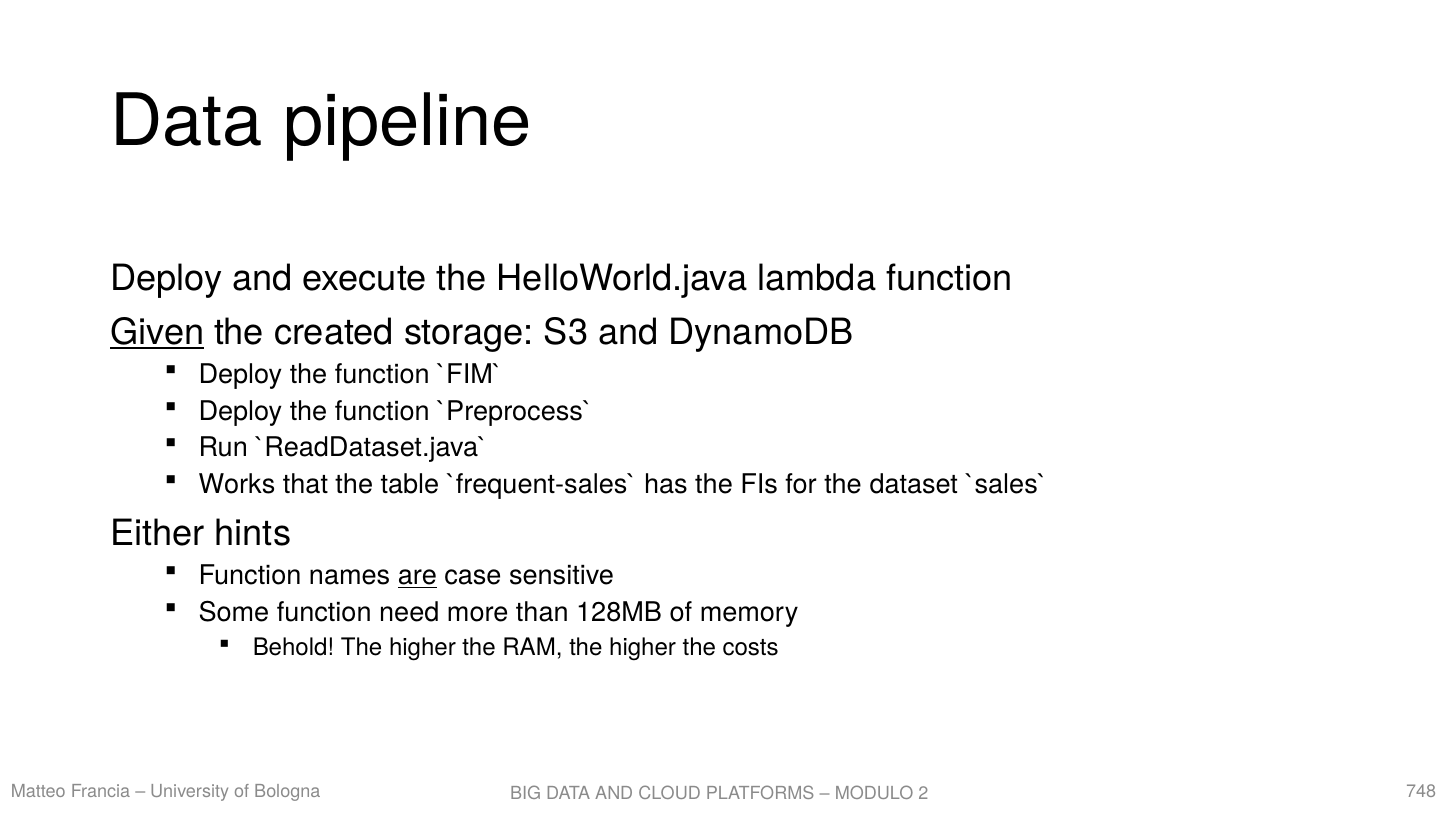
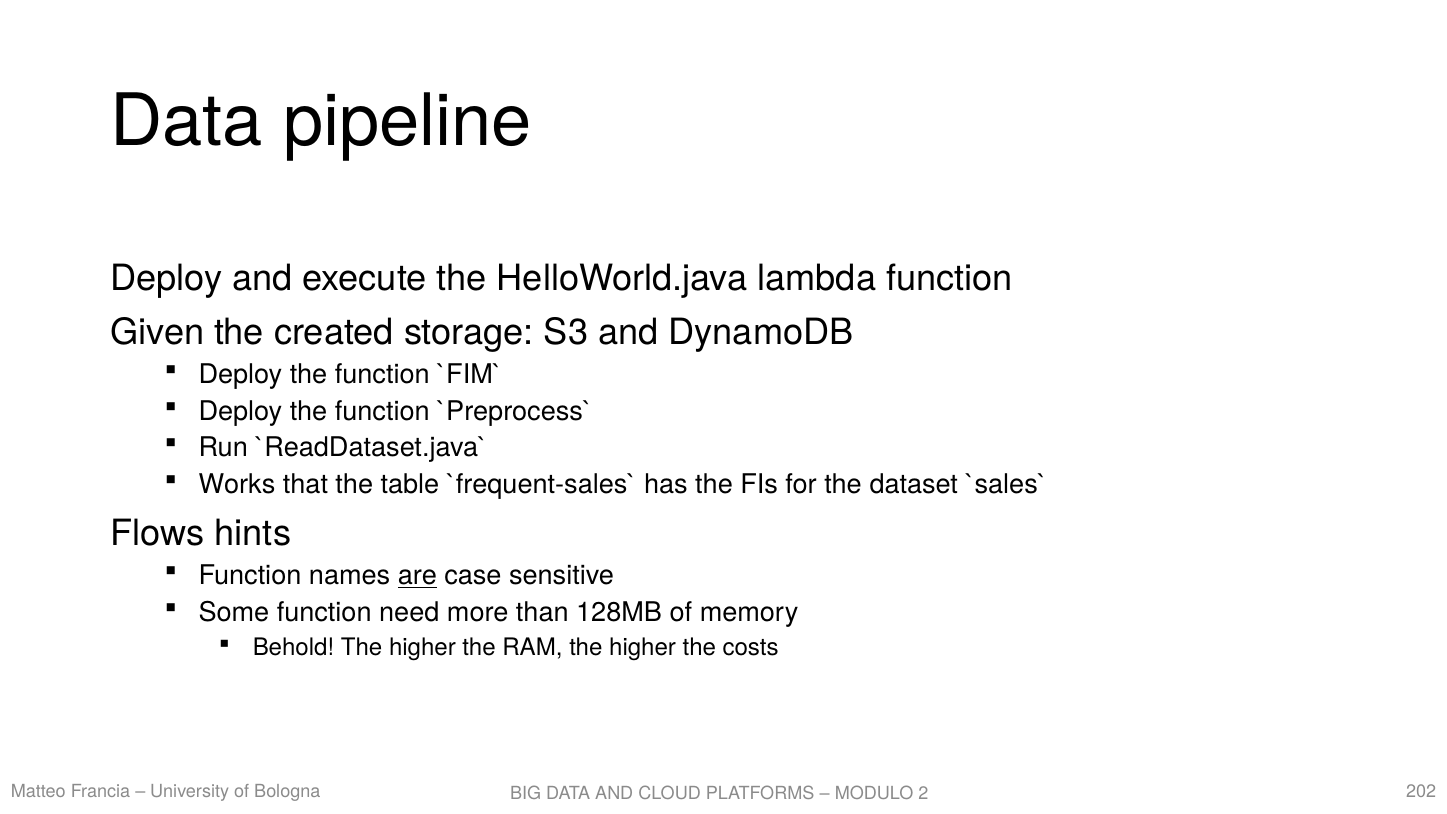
Given underline: present -> none (157, 333)
Either: Either -> Flows (158, 534)
748: 748 -> 202 (1421, 791)
